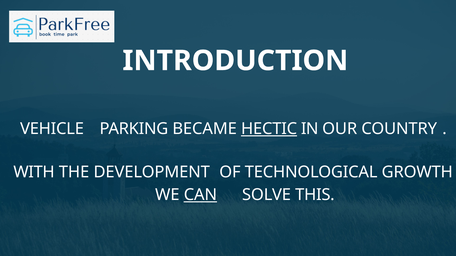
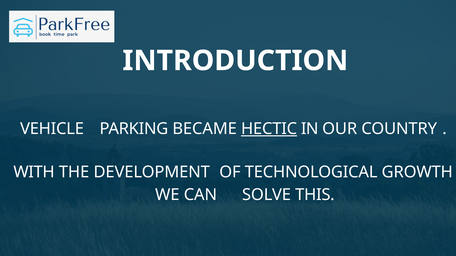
CAN underline: present -> none (200, 195)
